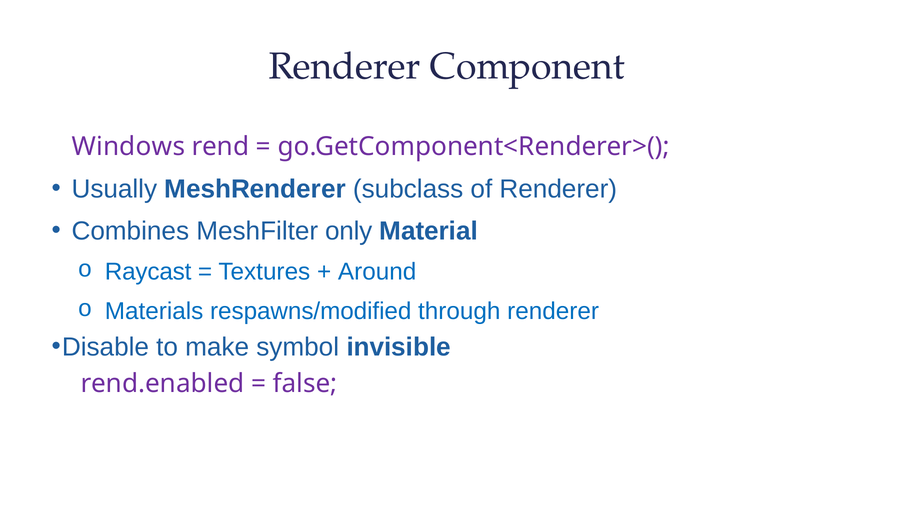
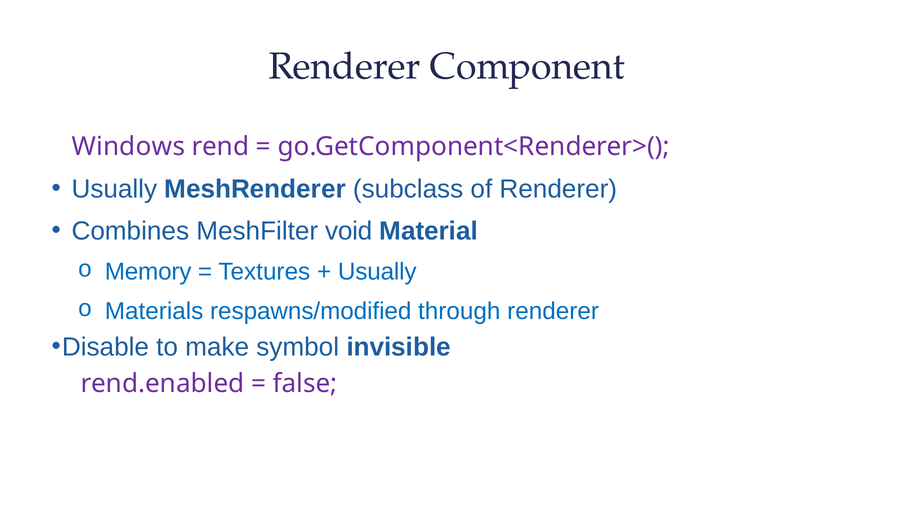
only: only -> void (349, 231)
Raycast: Raycast -> Memory (148, 272)
Around: Around -> Usually (377, 272)
